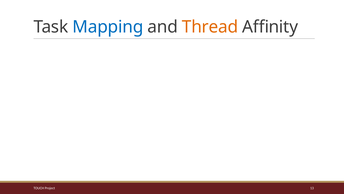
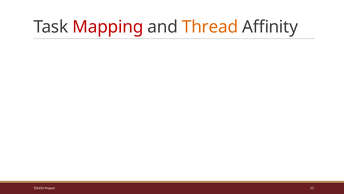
Mapping colour: blue -> red (108, 27)
